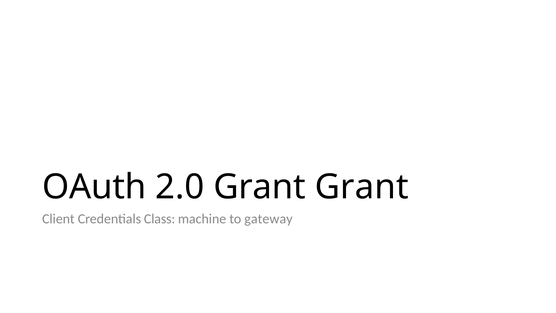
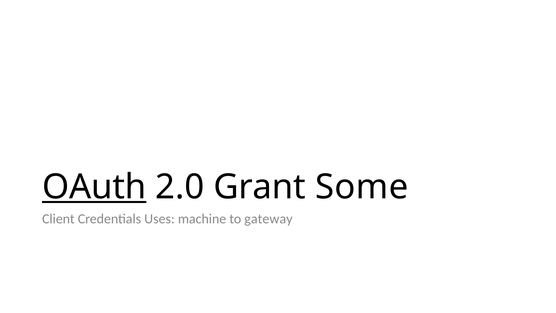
OAuth underline: none -> present (94, 187)
Grant Grant: Grant -> Some (362, 187)
Class: Class -> Uses (159, 219)
